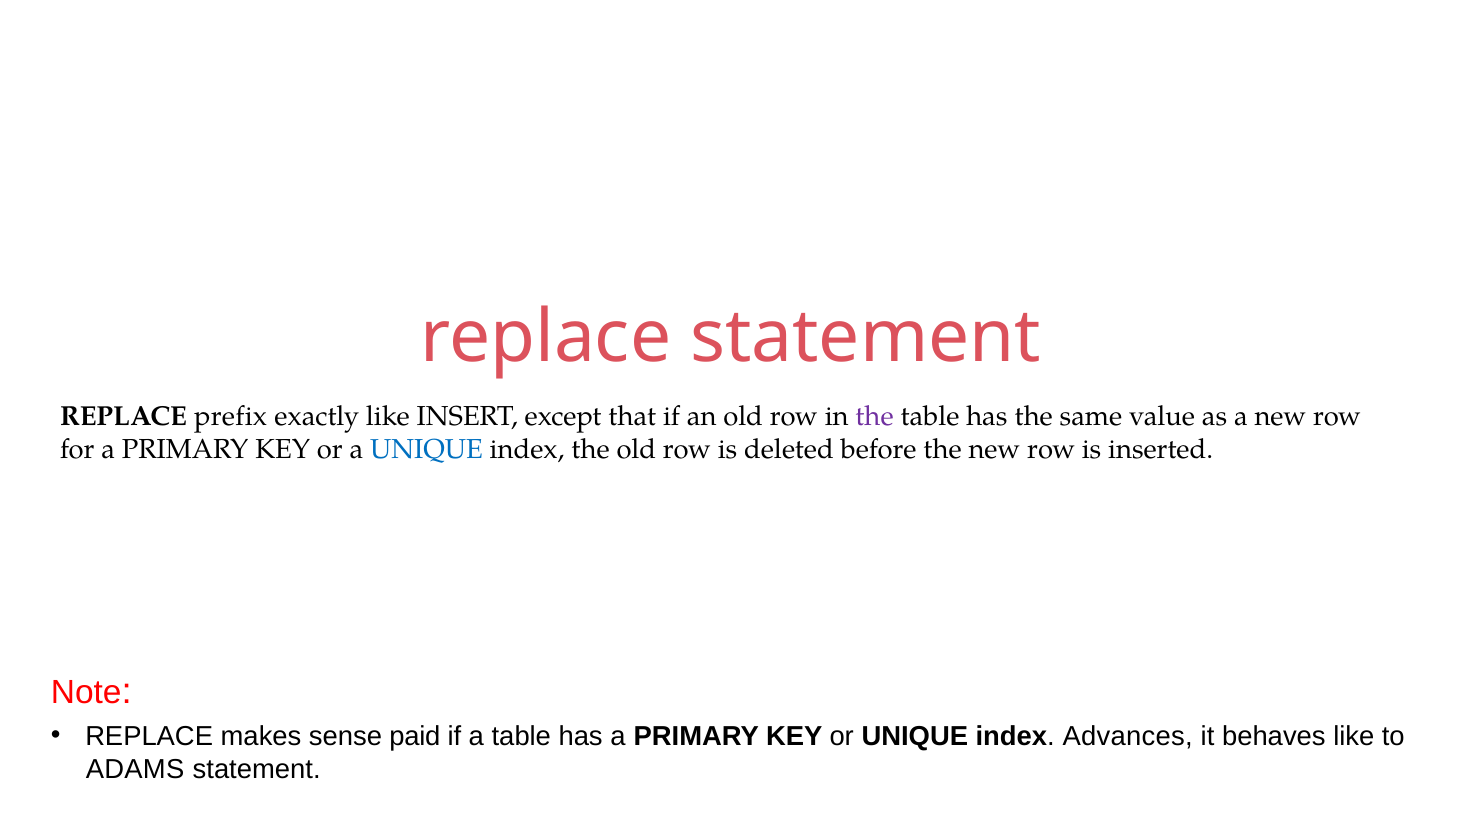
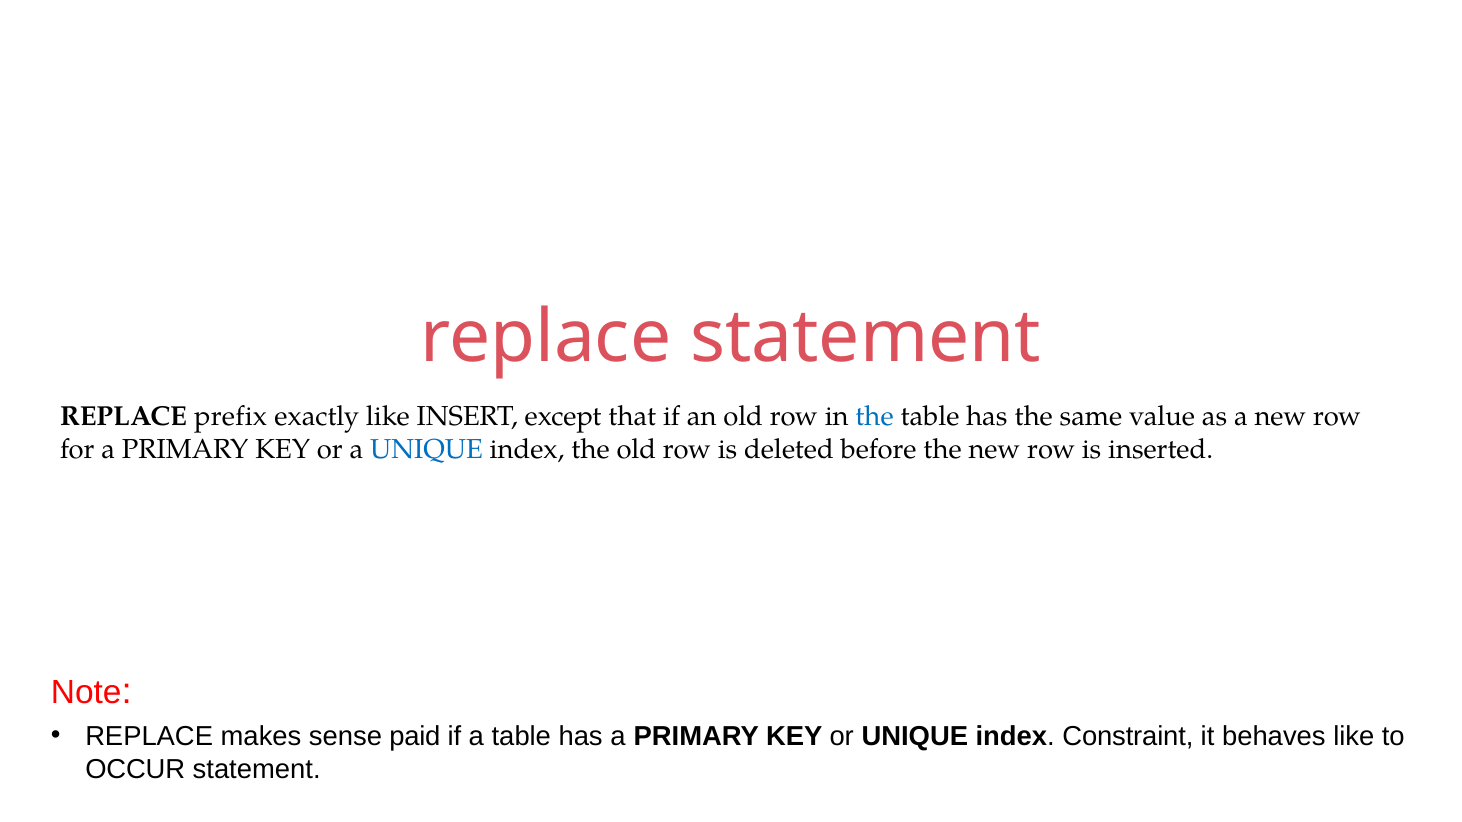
the colour: purple -> blue (874, 417)
Advances: Advances -> Constraint (1128, 737)
ADAMS: ADAMS -> OCCUR (135, 769)
